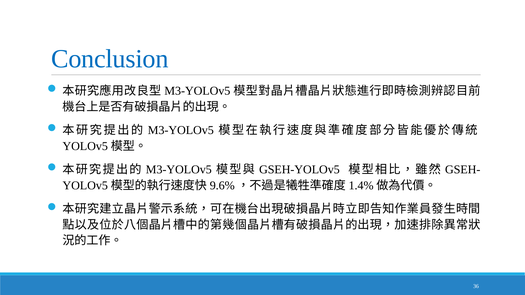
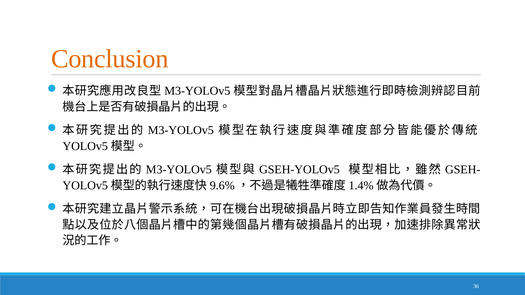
Conclusion colour: blue -> orange (110, 59)
